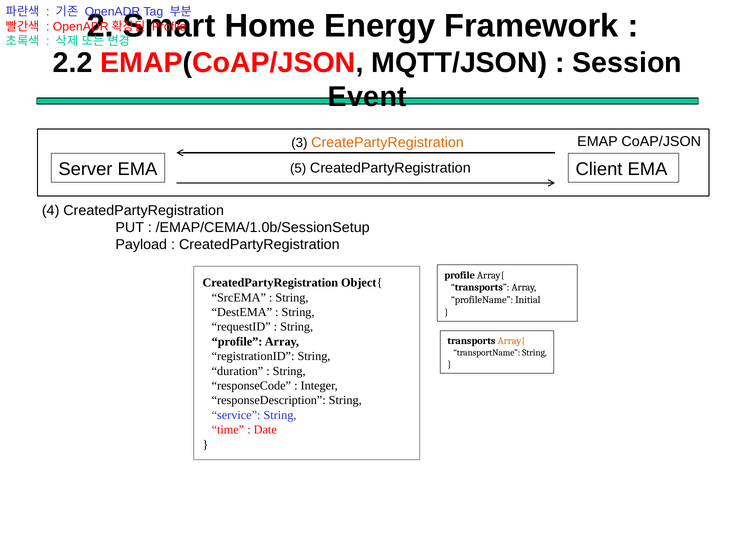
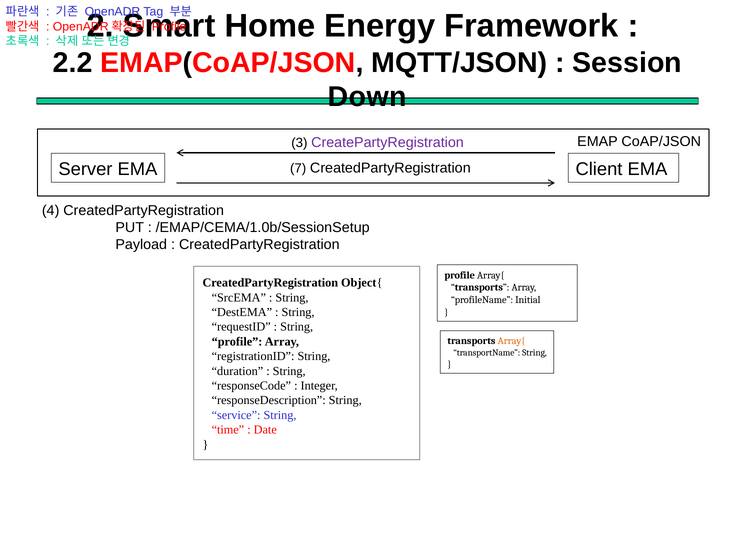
Event: Event -> Down (367, 97)
CreatePartyRegistration colour: orange -> purple (388, 143)
5: 5 -> 7 (298, 168)
